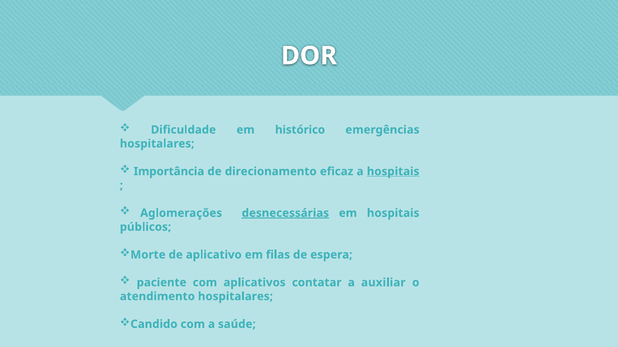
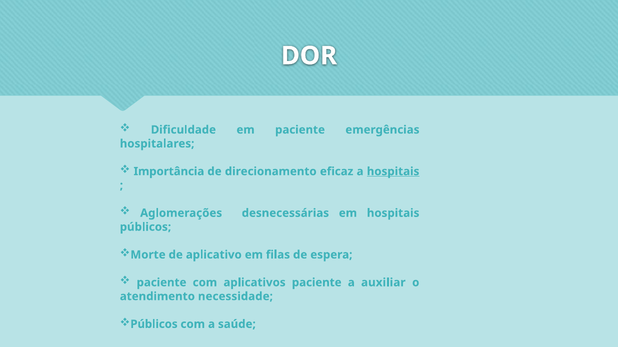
em histórico: histórico -> paciente (300, 130)
desnecessárias underline: present -> none (285, 213)
aplicativos contatar: contatar -> paciente (317, 283)
atendimento hospitalares: hospitalares -> necessidade (235, 297)
Candido: Candido -> Públicos (154, 325)
